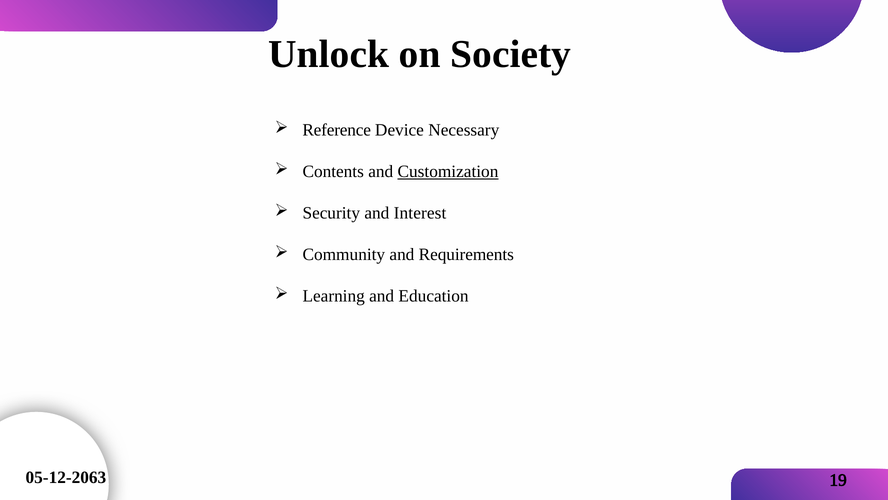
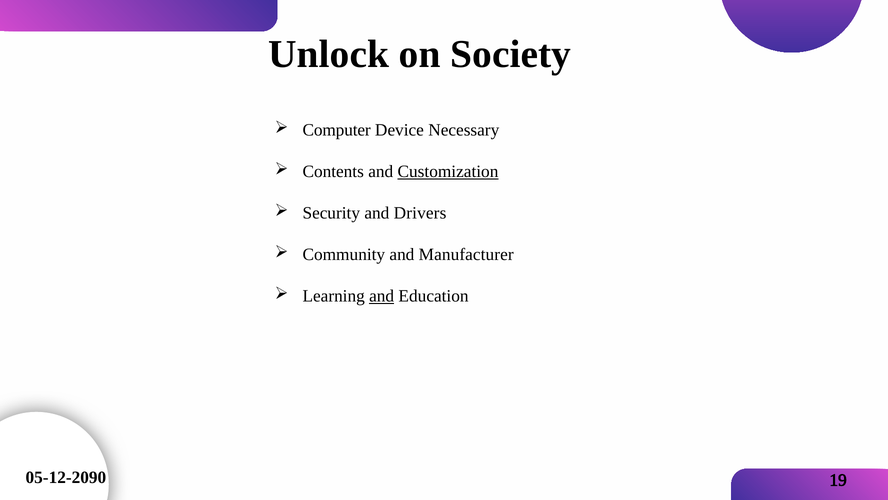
Reference: Reference -> Computer (337, 130)
Interest: Interest -> Drivers (420, 213)
Requirements: Requirements -> Manufacturer (466, 254)
and underline: none -> present (382, 296)
05-12-2063: 05-12-2063 -> 05-12-2090 (66, 477)
